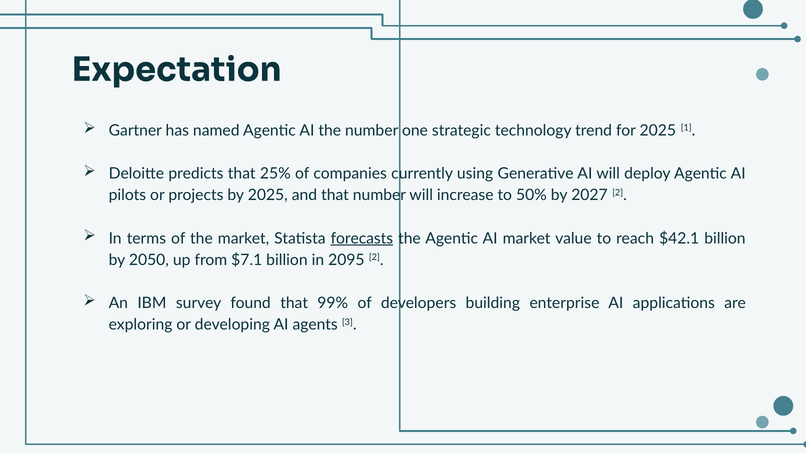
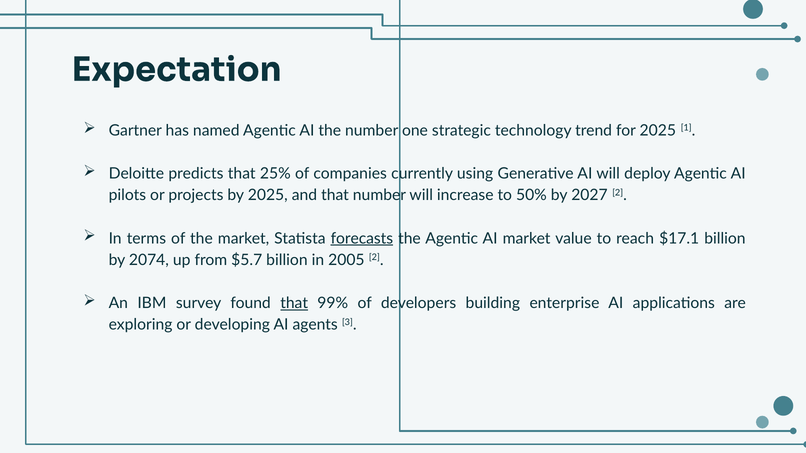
$42.1: $42.1 -> $17.1 (679, 239)
2050: 2050 -> 2074 (149, 260)
$7.1: $7.1 -> $5.7 (247, 260)
2095: 2095 -> 2005 (346, 260)
that underline: none -> present (294, 303)
